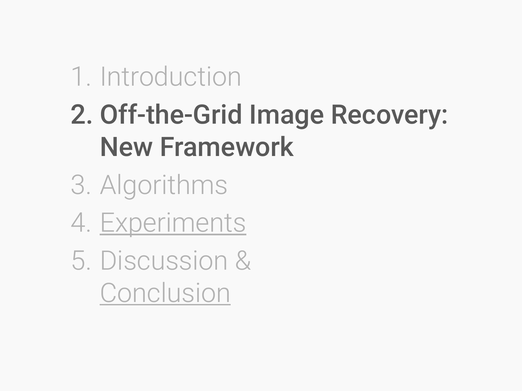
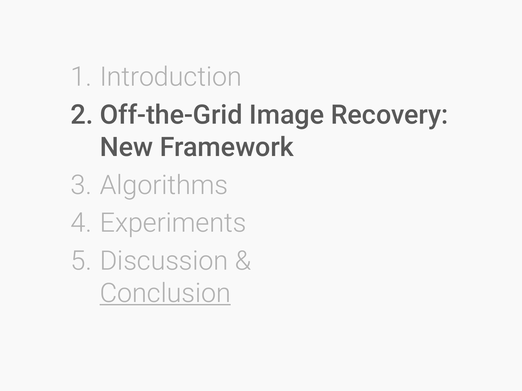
Experiments underline: present -> none (173, 223)
